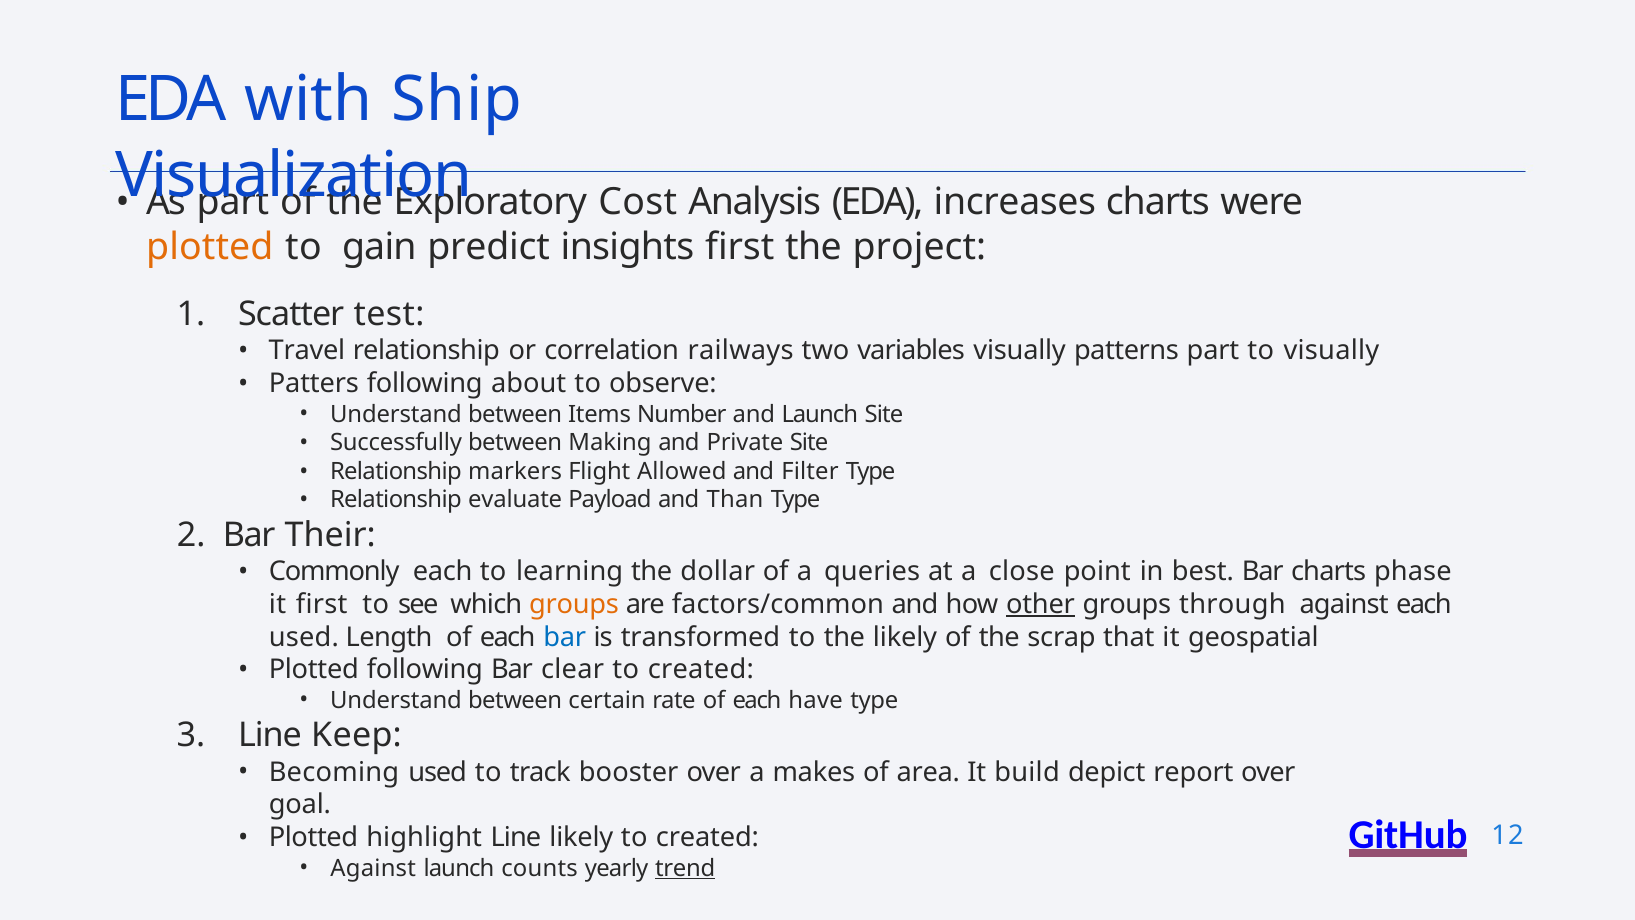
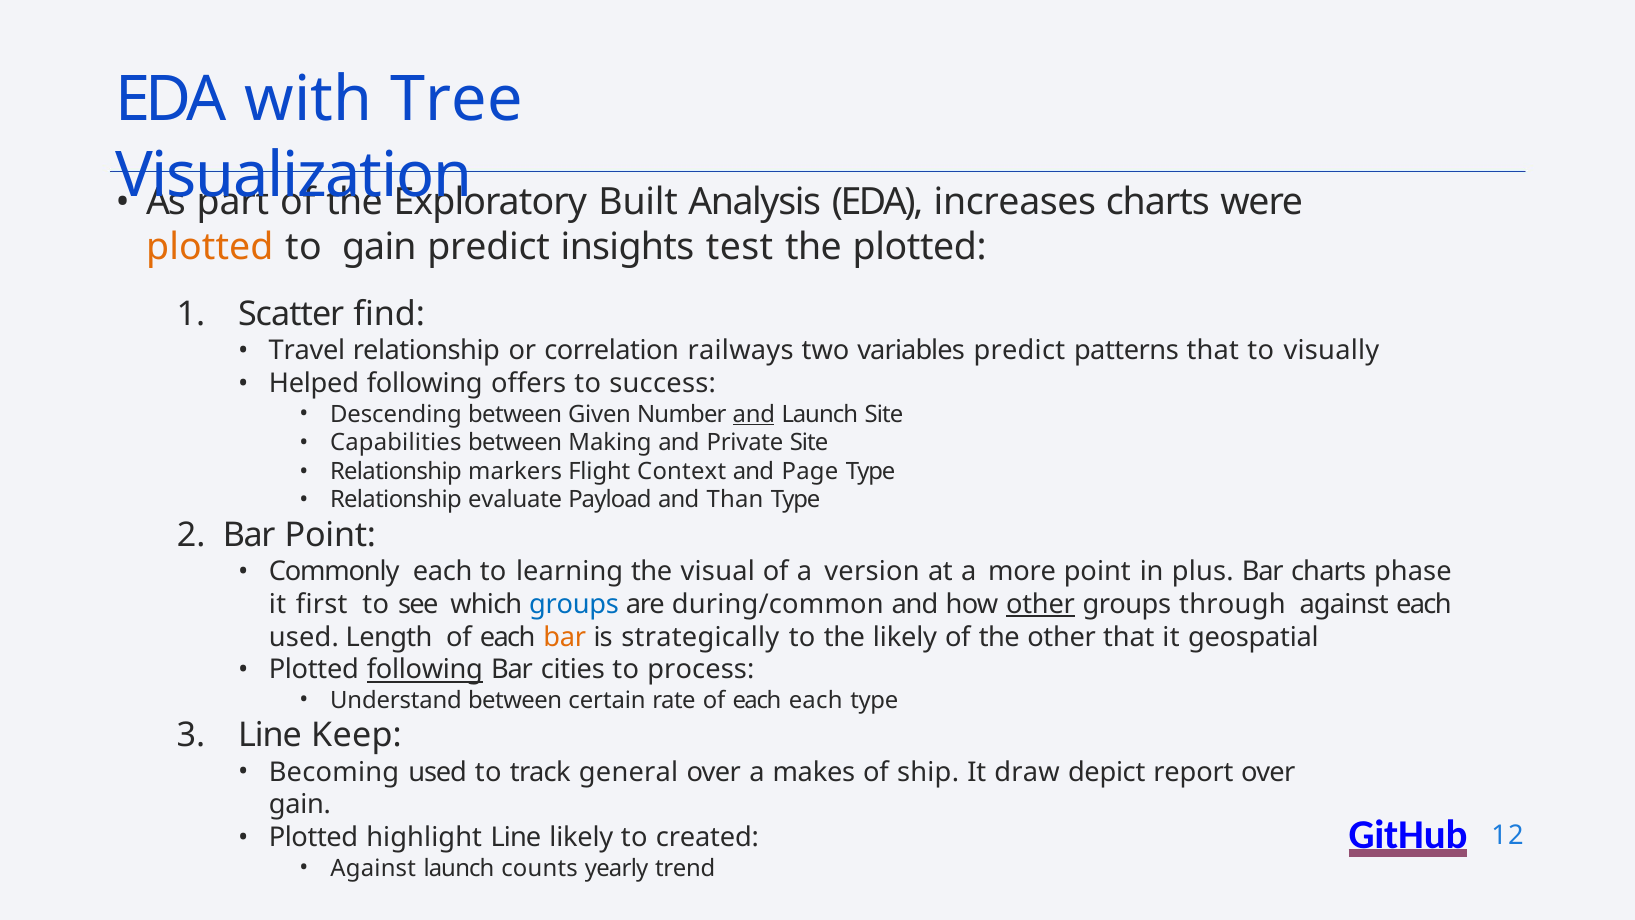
Ship: Ship -> Tree (457, 100)
Cost: Cost -> Built (638, 202)
insights first: first -> test (740, 247)
the project: project -> plotted (920, 247)
test: test -> find (389, 314)
variables visually: visually -> predict (1019, 351)
patterns part: part -> that (1213, 351)
Patters: Patters -> Helped (314, 383)
about: about -> offers (529, 383)
observe: observe -> success (663, 383)
Understand: Understand -> Descending (396, 414)
Items: Items -> Given (600, 414)
and underline: none -> present (754, 414)
Successfully: Successfully -> Capabilities (396, 443)
Allowed: Allowed -> Context (682, 471)
Filter: Filter -> Page (810, 471)
Bar Their: Their -> Point (330, 535)
dollar: dollar -> visual (718, 572)
queries: queries -> version (872, 572)
close: close -> more (1022, 572)
best: best -> plus (1203, 572)
groups colour: orange -> blue (574, 604)
factors/common: factors/common -> during/common (778, 604)
bar colour: blue -> orange (565, 637)
transformed: transformed -> strategically (700, 637)
the scrap: scrap -> other (1062, 637)
following underline: none -> present (425, 670)
clear: clear -> cities (573, 670)
created: created -> process (701, 670)
each have: have -> each (816, 700)
booster: booster -> general (629, 772)
area: area -> ship (928, 772)
build: build -> draw (1027, 772)
goal: goal -> gain (300, 805)
trend underline: present -> none (685, 868)
